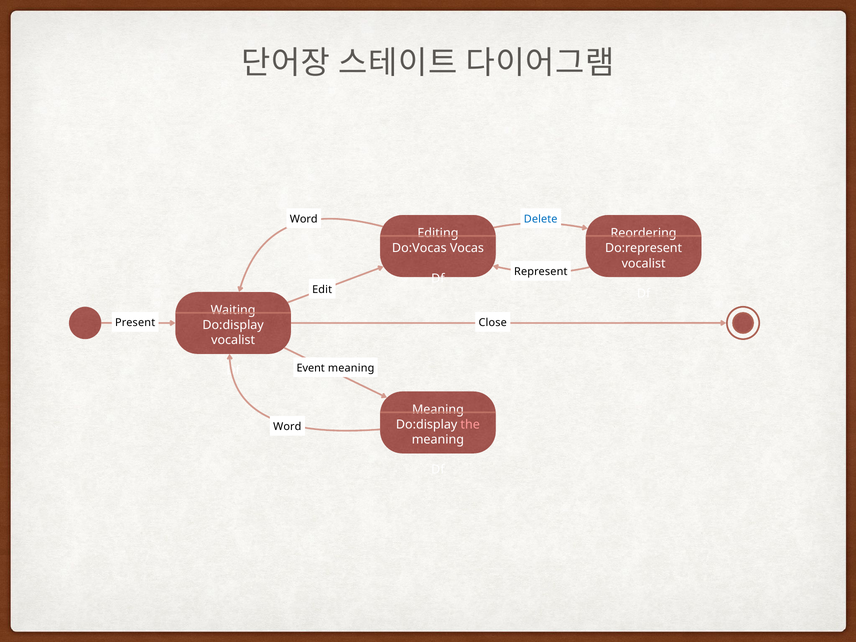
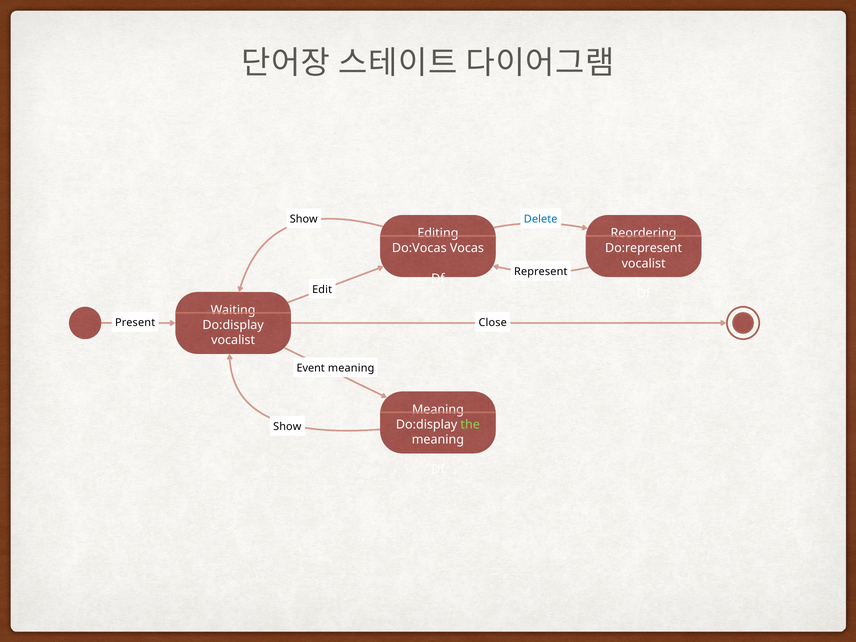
Word: Word -> Show (304, 219)
the colour: pink -> light green (470, 425)
Word: Word -> Show (287, 427)
